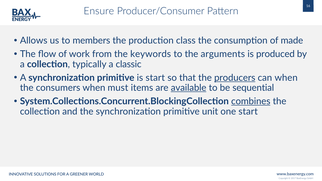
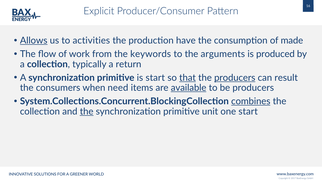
Ensure: Ensure -> Explicit (99, 11)
Allows underline: none -> present (34, 41)
members: members -> activities (91, 41)
class: class -> have (186, 41)
classic: classic -> return (129, 64)
that underline: none -> present (188, 78)
can when: when -> result (286, 78)
must: must -> need (118, 88)
be sequential: sequential -> producers (253, 88)
the underline: none -> present (87, 112)
